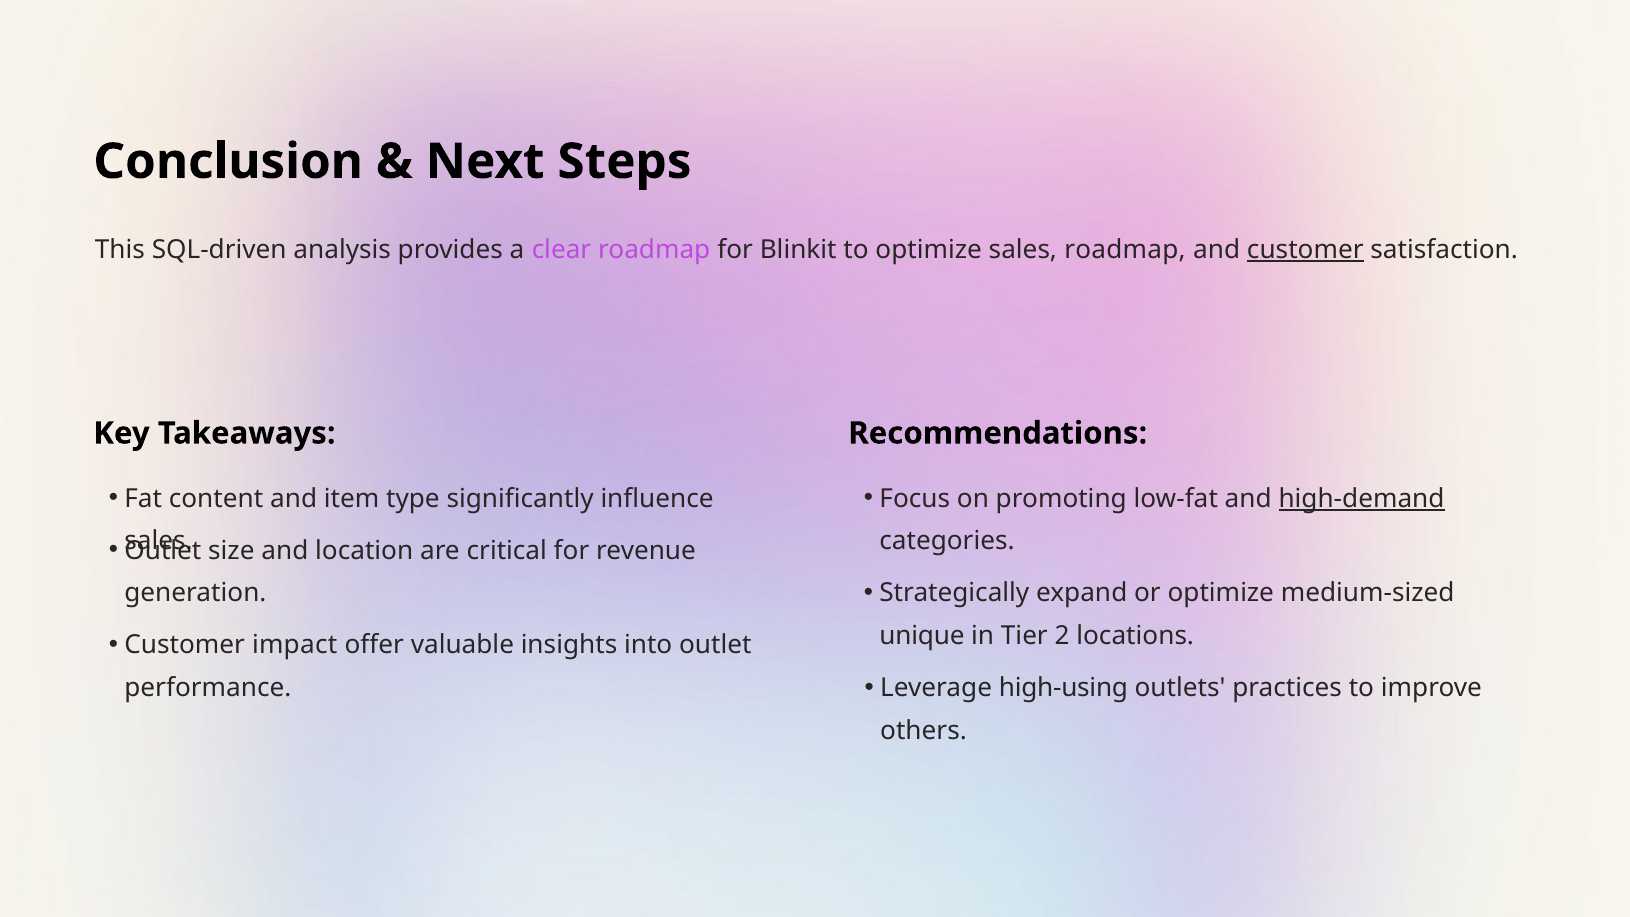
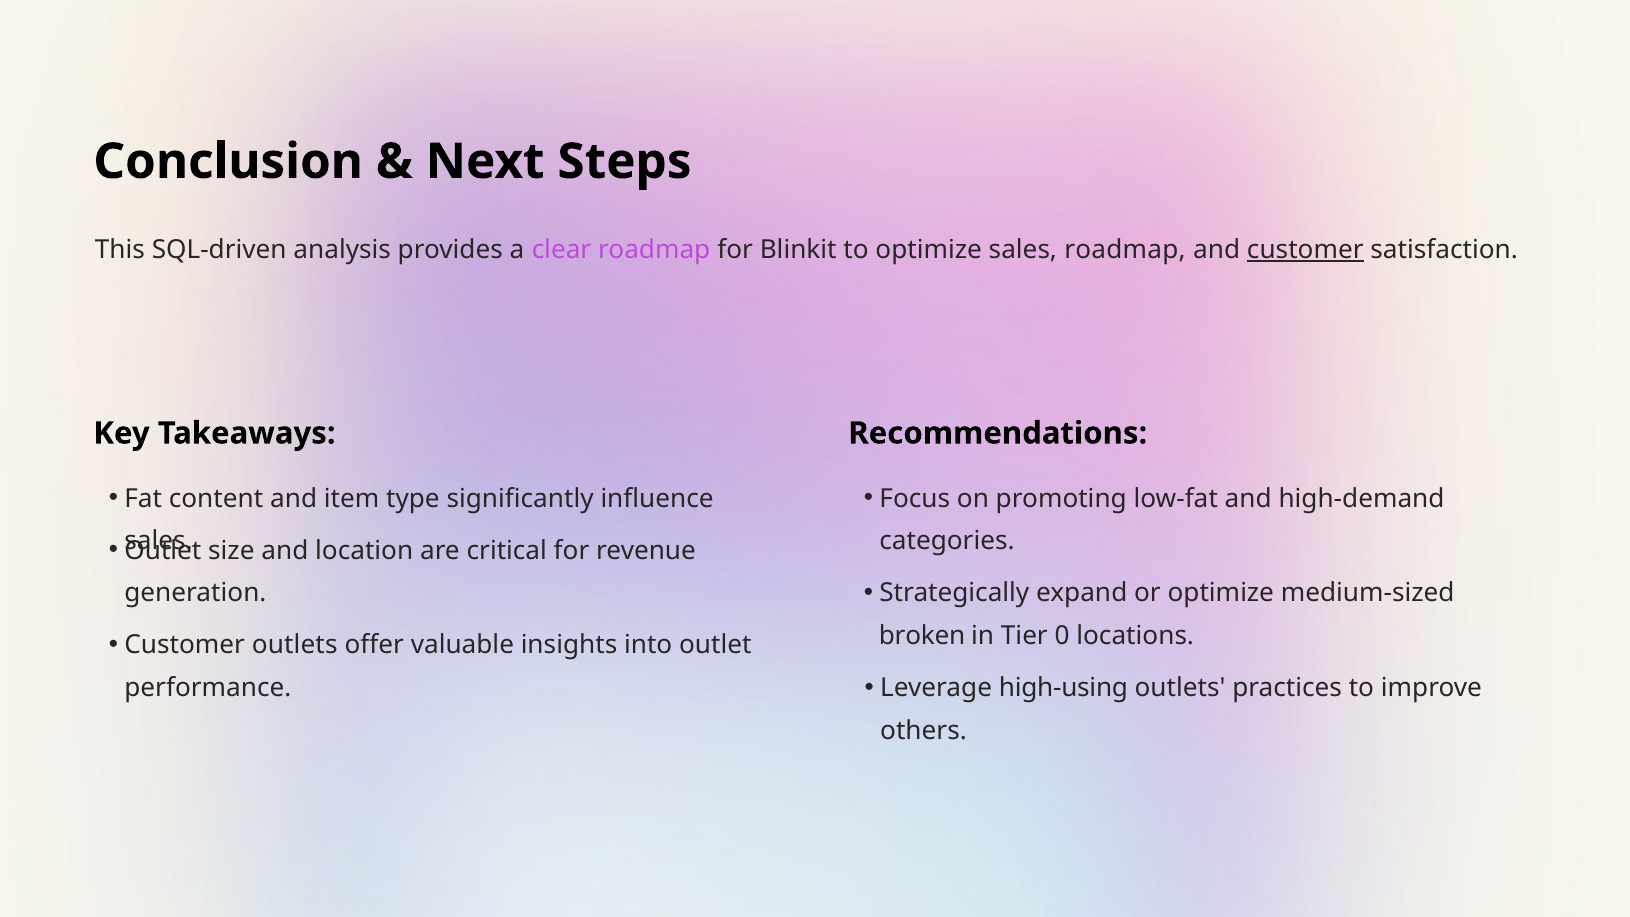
high-demand underline: present -> none (1361, 498)
unique: unique -> broken (922, 636)
2: 2 -> 0 (1062, 636)
Customer impact: impact -> outlets (295, 645)
